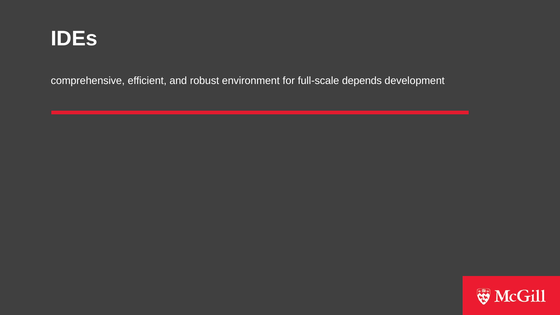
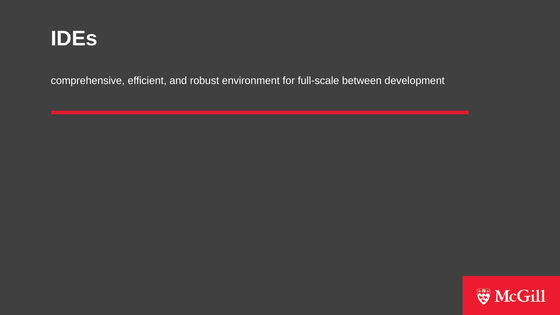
depends: depends -> between (362, 81)
